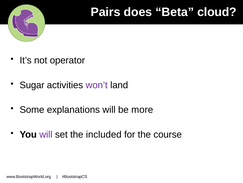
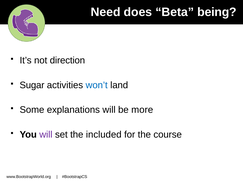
Pairs: Pairs -> Need (106, 12)
cloud: cloud -> being (217, 12)
operator: operator -> direction (67, 60)
won’t colour: purple -> blue (97, 85)
